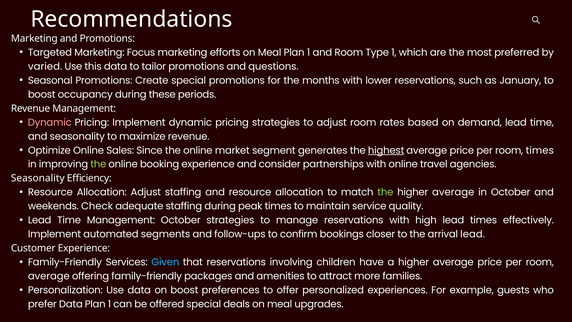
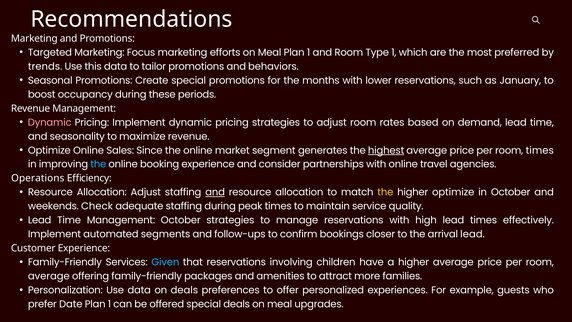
varied: varied -> trends (45, 66)
questions: questions -> behaviors (273, 66)
the colour: light green -> light blue (98, 164)
Seasonality: Seasonality -> Operations (38, 178)
and underline: none -> present (215, 192)
the colour: light green -> yellow (385, 192)
average: average -> optimize (453, 192)
on boost: boost -> deals (184, 290)
prefer Data: Data -> Date (71, 304)
